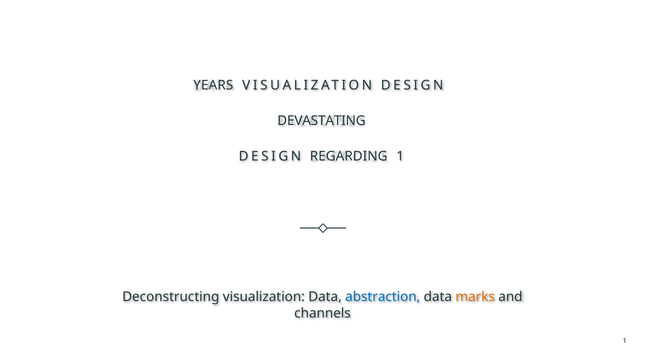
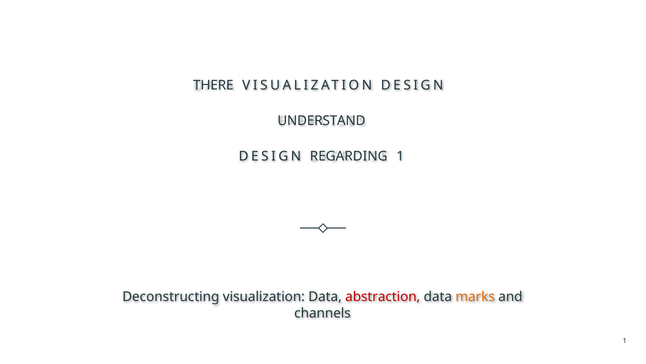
YEARS: YEARS -> THERE (213, 85)
DEVASTATING: DEVASTATING -> UNDERSTAND (321, 120)
abstraction colour: blue -> red (383, 296)
